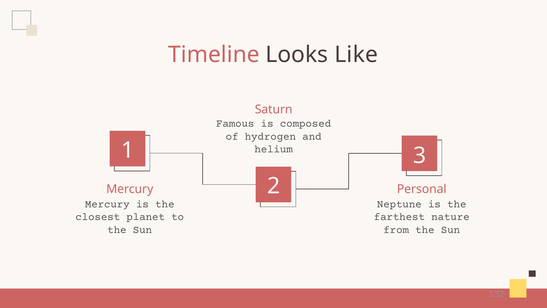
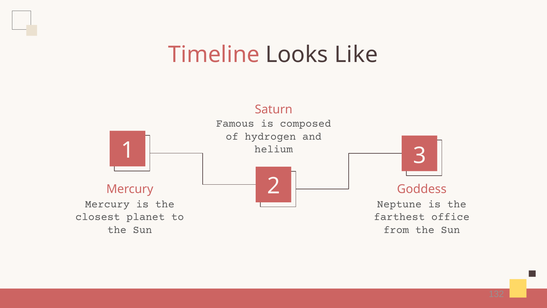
Personal: Personal -> Goddess (422, 189)
nature: nature -> office (450, 217)
